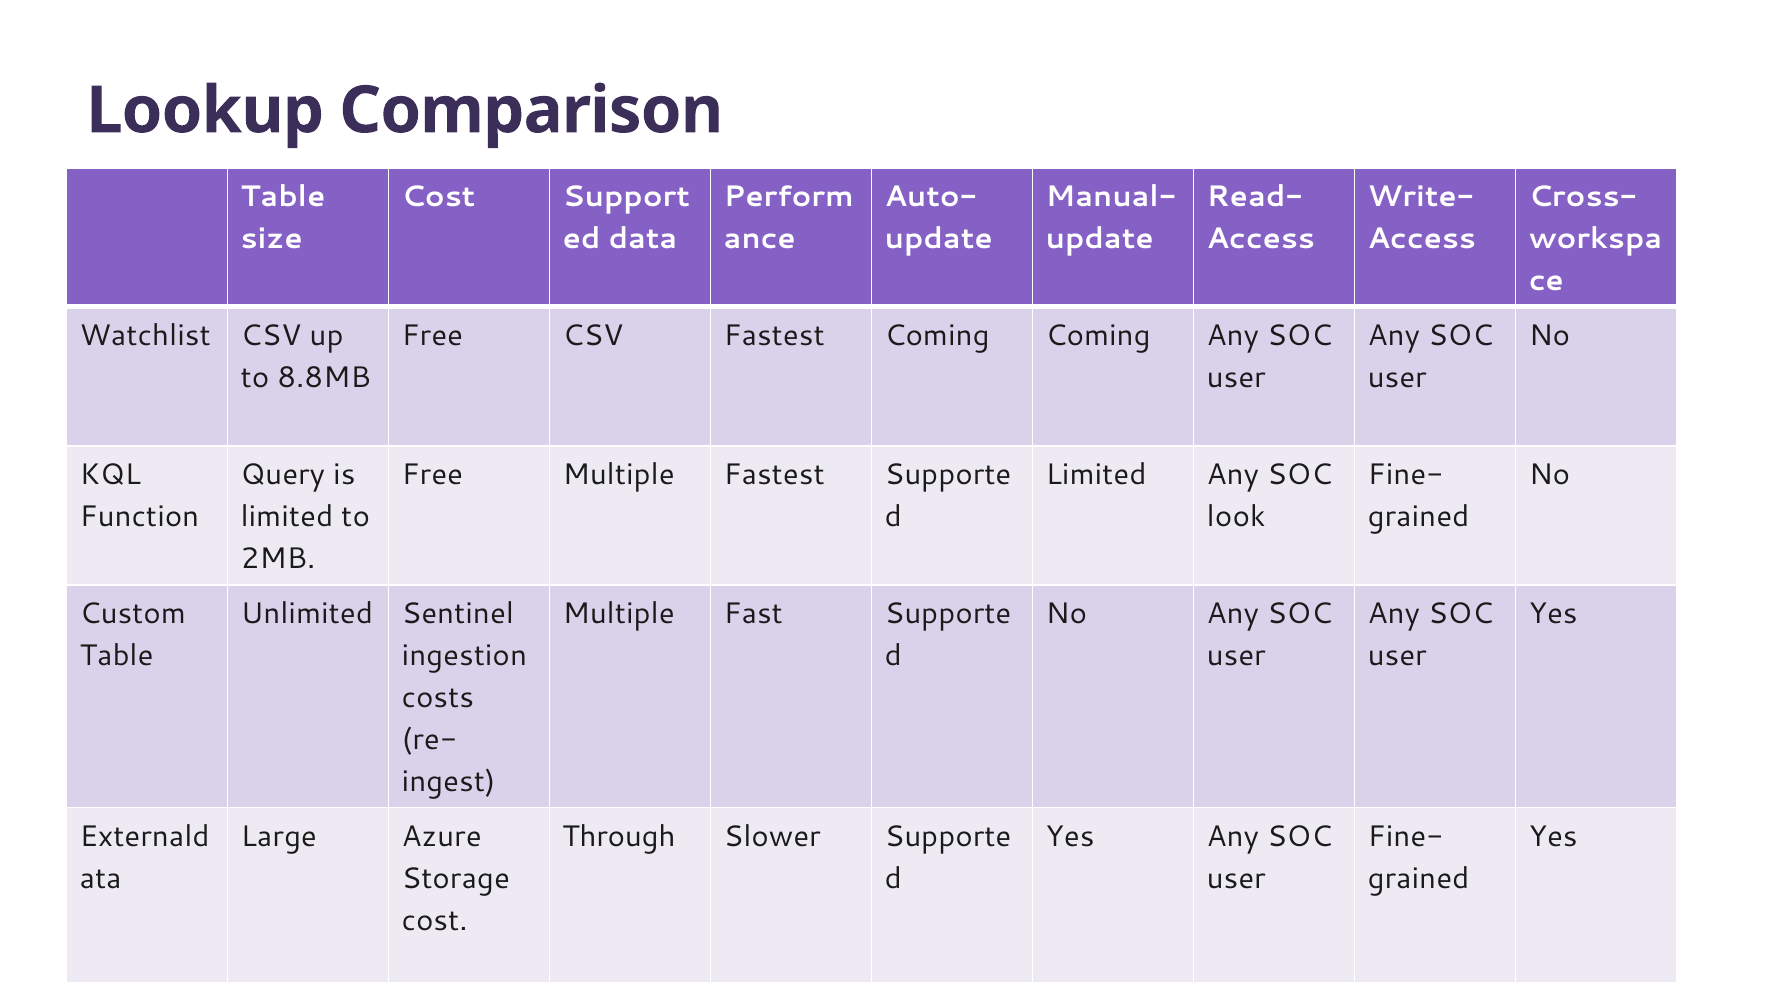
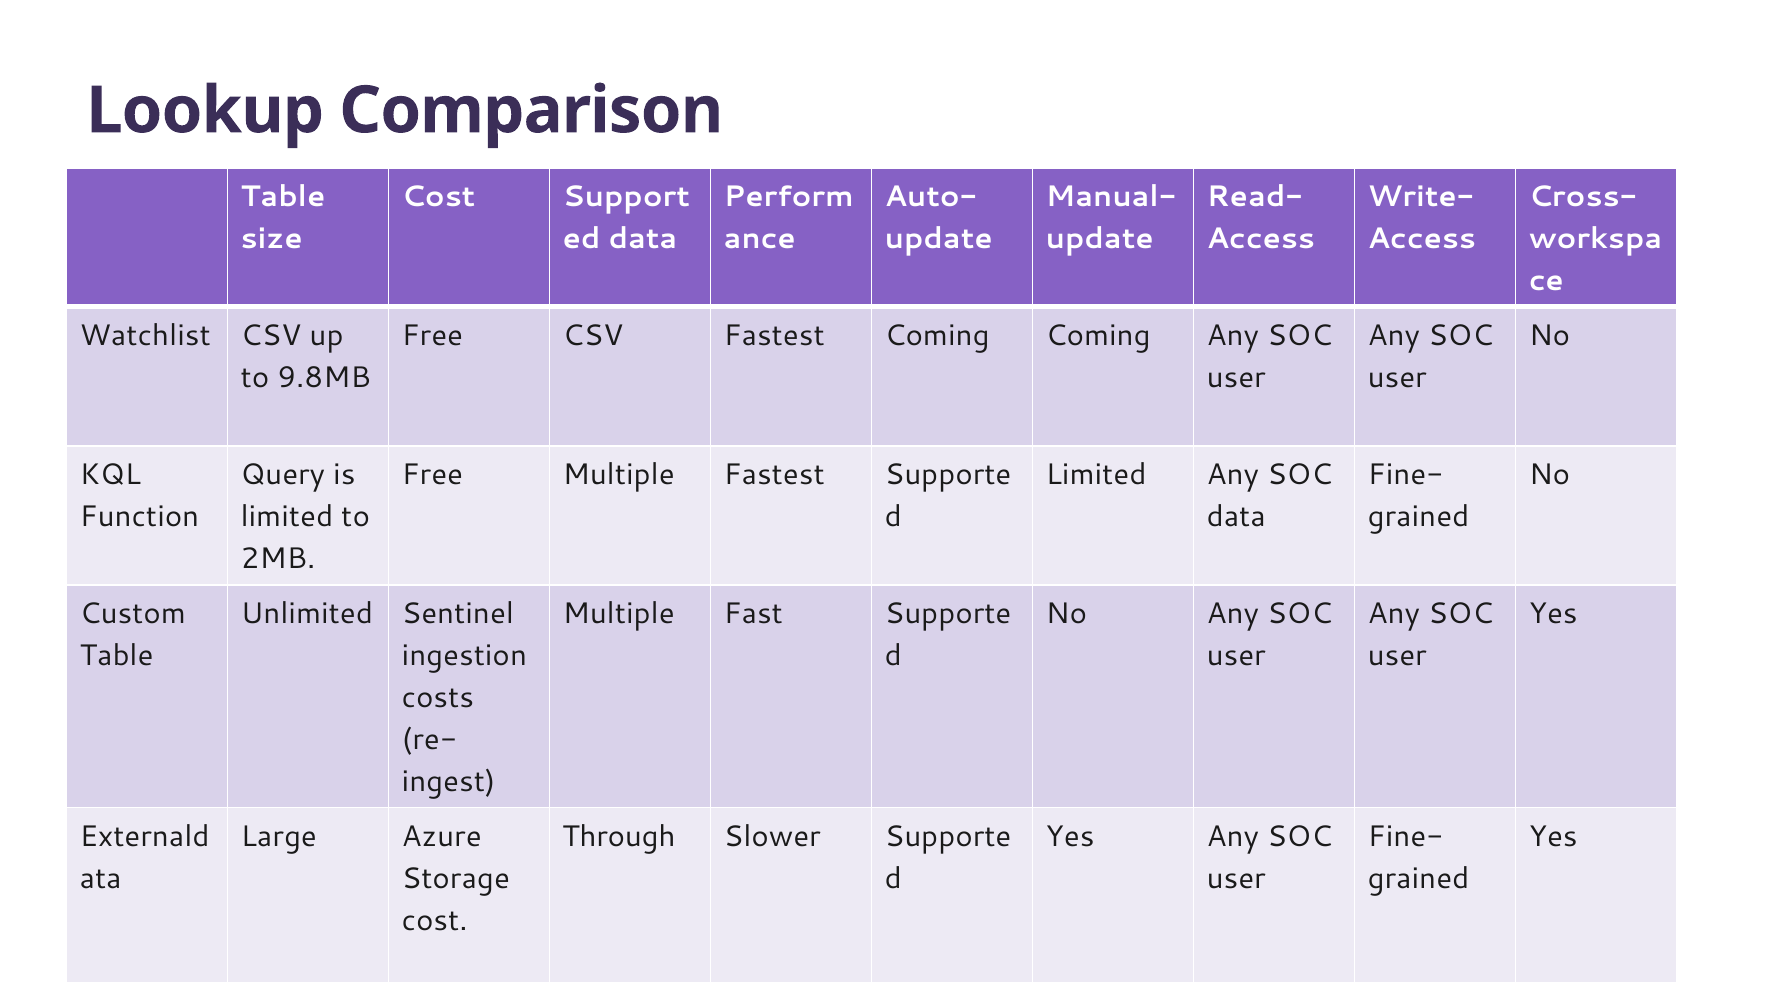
8.8MB: 8.8MB -> 9.8MB (324, 378)
look: look -> data (1236, 517)
